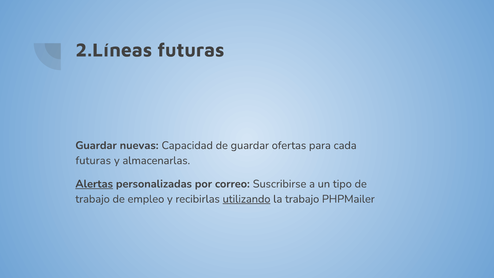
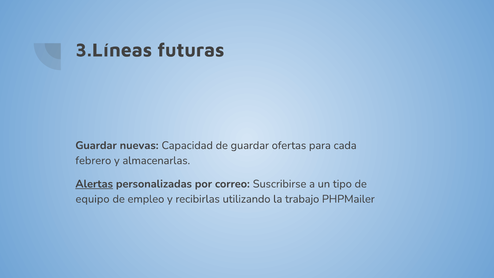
2.Líneas: 2.Líneas -> 3.Líneas (114, 50)
futuras: futuras -> febrero (93, 160)
trabajo: trabajo -> equipo (93, 199)
utilizando underline: present -> none (247, 199)
